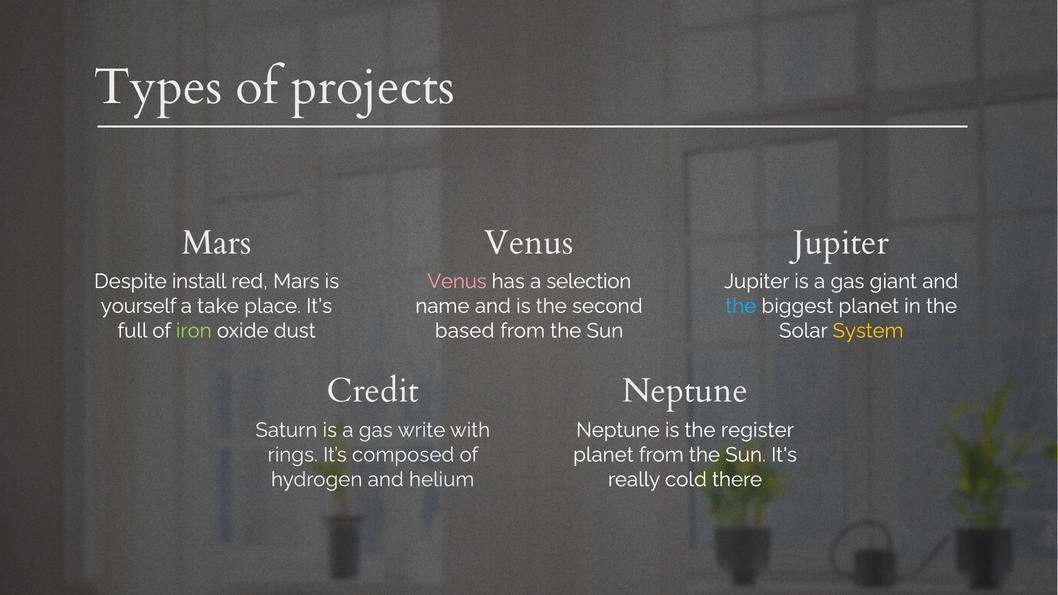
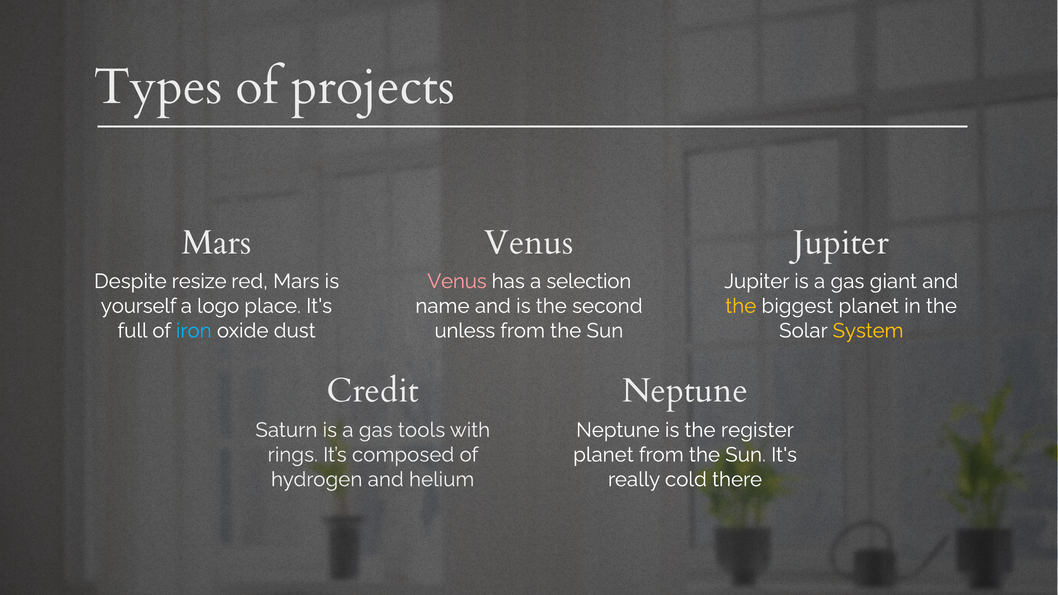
install: install -> resize (199, 281)
take: take -> logo (218, 306)
the colour: light blue -> yellow (741, 306)
iron colour: light green -> light blue (194, 331)
based: based -> unless (465, 331)
write: write -> tools (422, 430)
